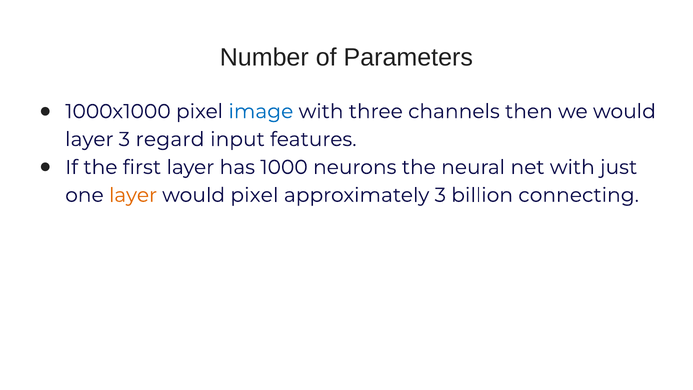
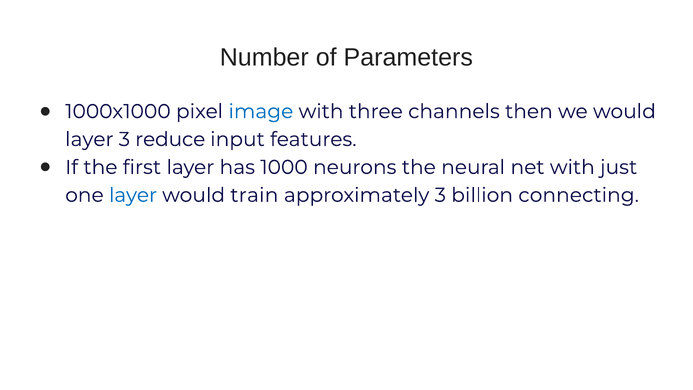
regard: regard -> reduce (170, 139)
layer colour: orange -> blue (133, 195)
would pixel: pixel -> train (254, 195)
